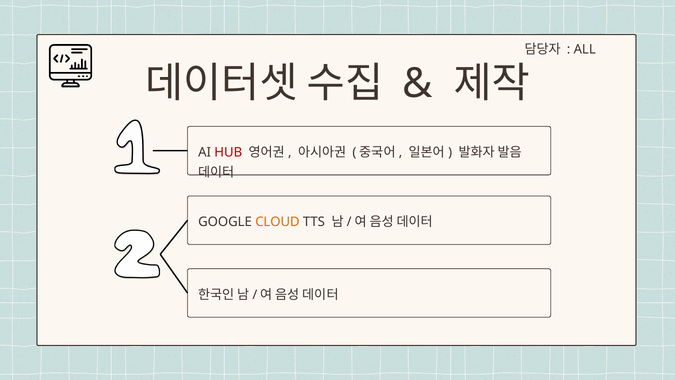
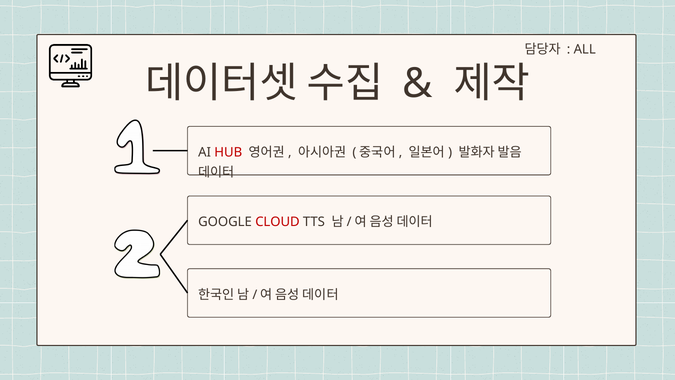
CLOUD colour: orange -> red (277, 222)
